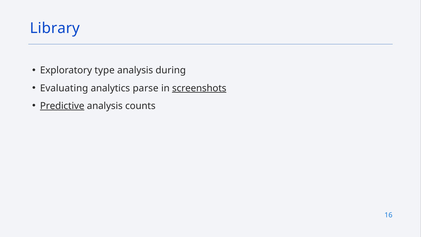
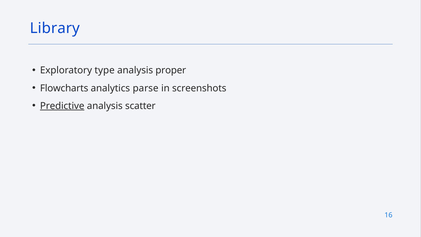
during: during -> proper (171, 70)
Evaluating: Evaluating -> Flowcharts (64, 88)
screenshots underline: present -> none (199, 88)
counts: counts -> scatter (140, 106)
